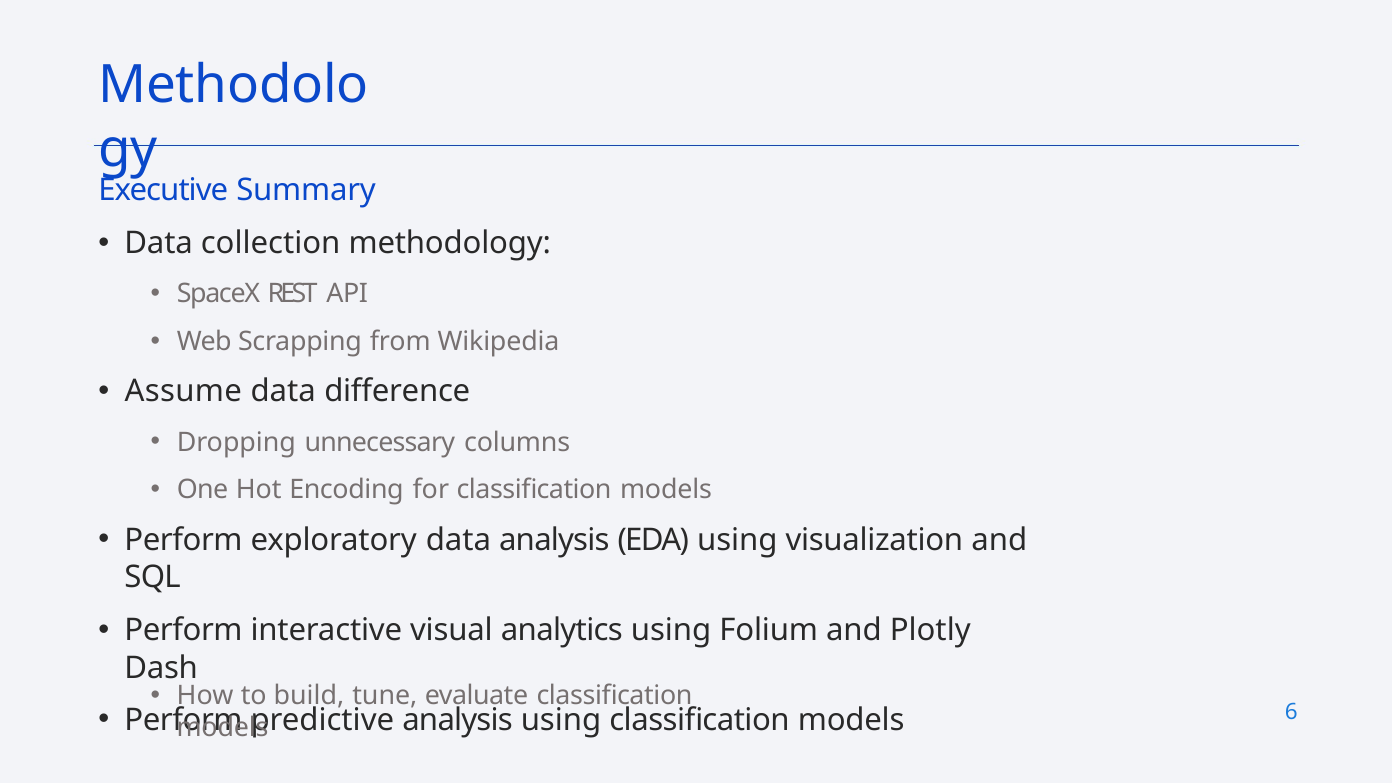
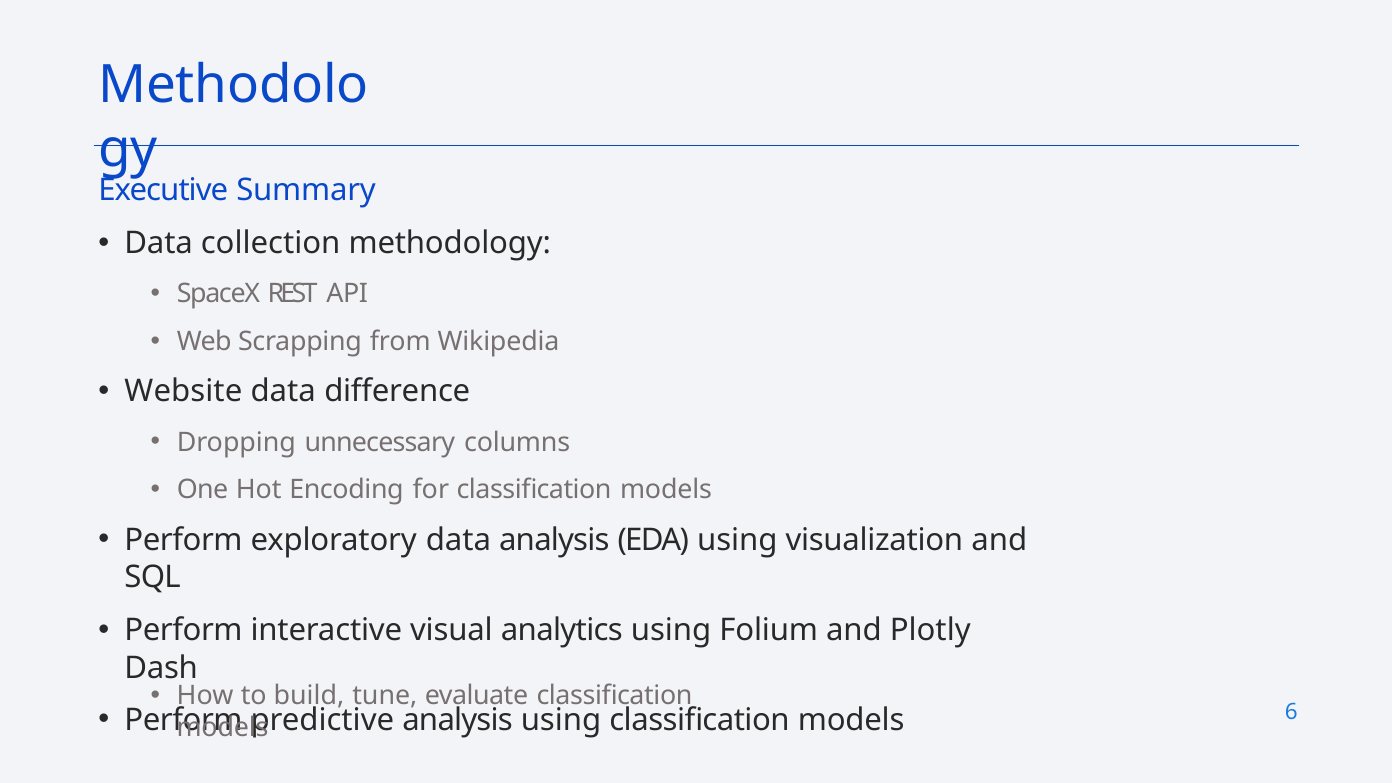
Assume: Assume -> Website (183, 392)
